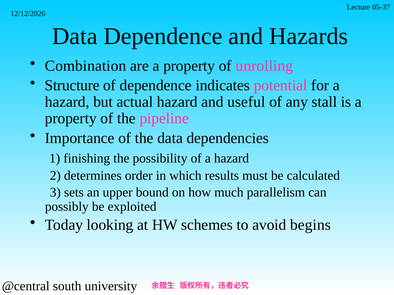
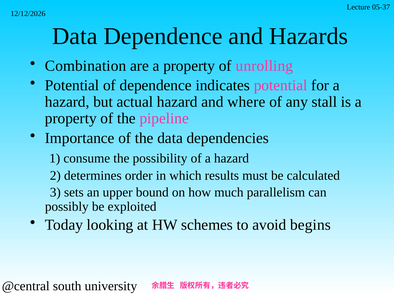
Structure: Structure -> Potential (72, 86)
useful: useful -> where (246, 102)
finishing: finishing -> consume (87, 159)
